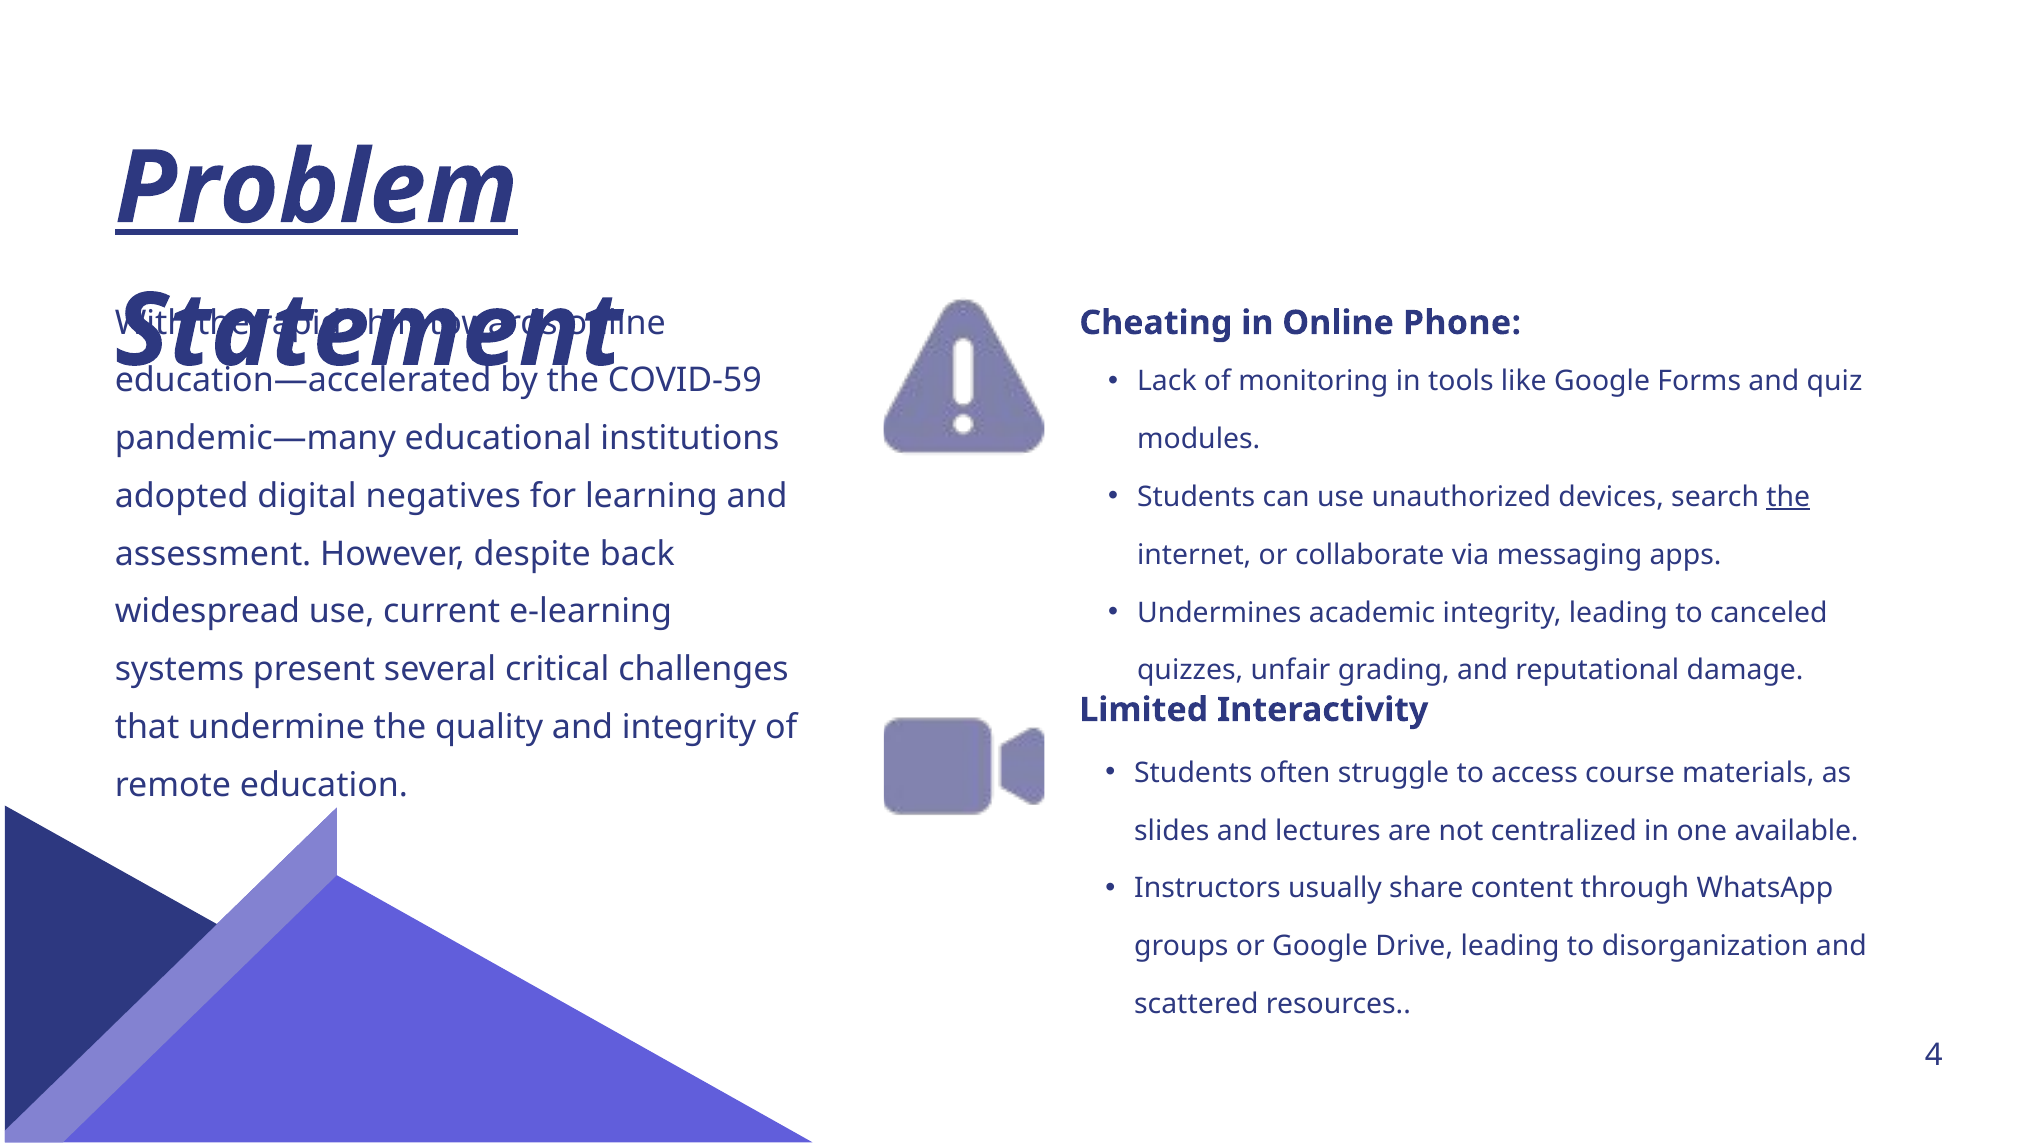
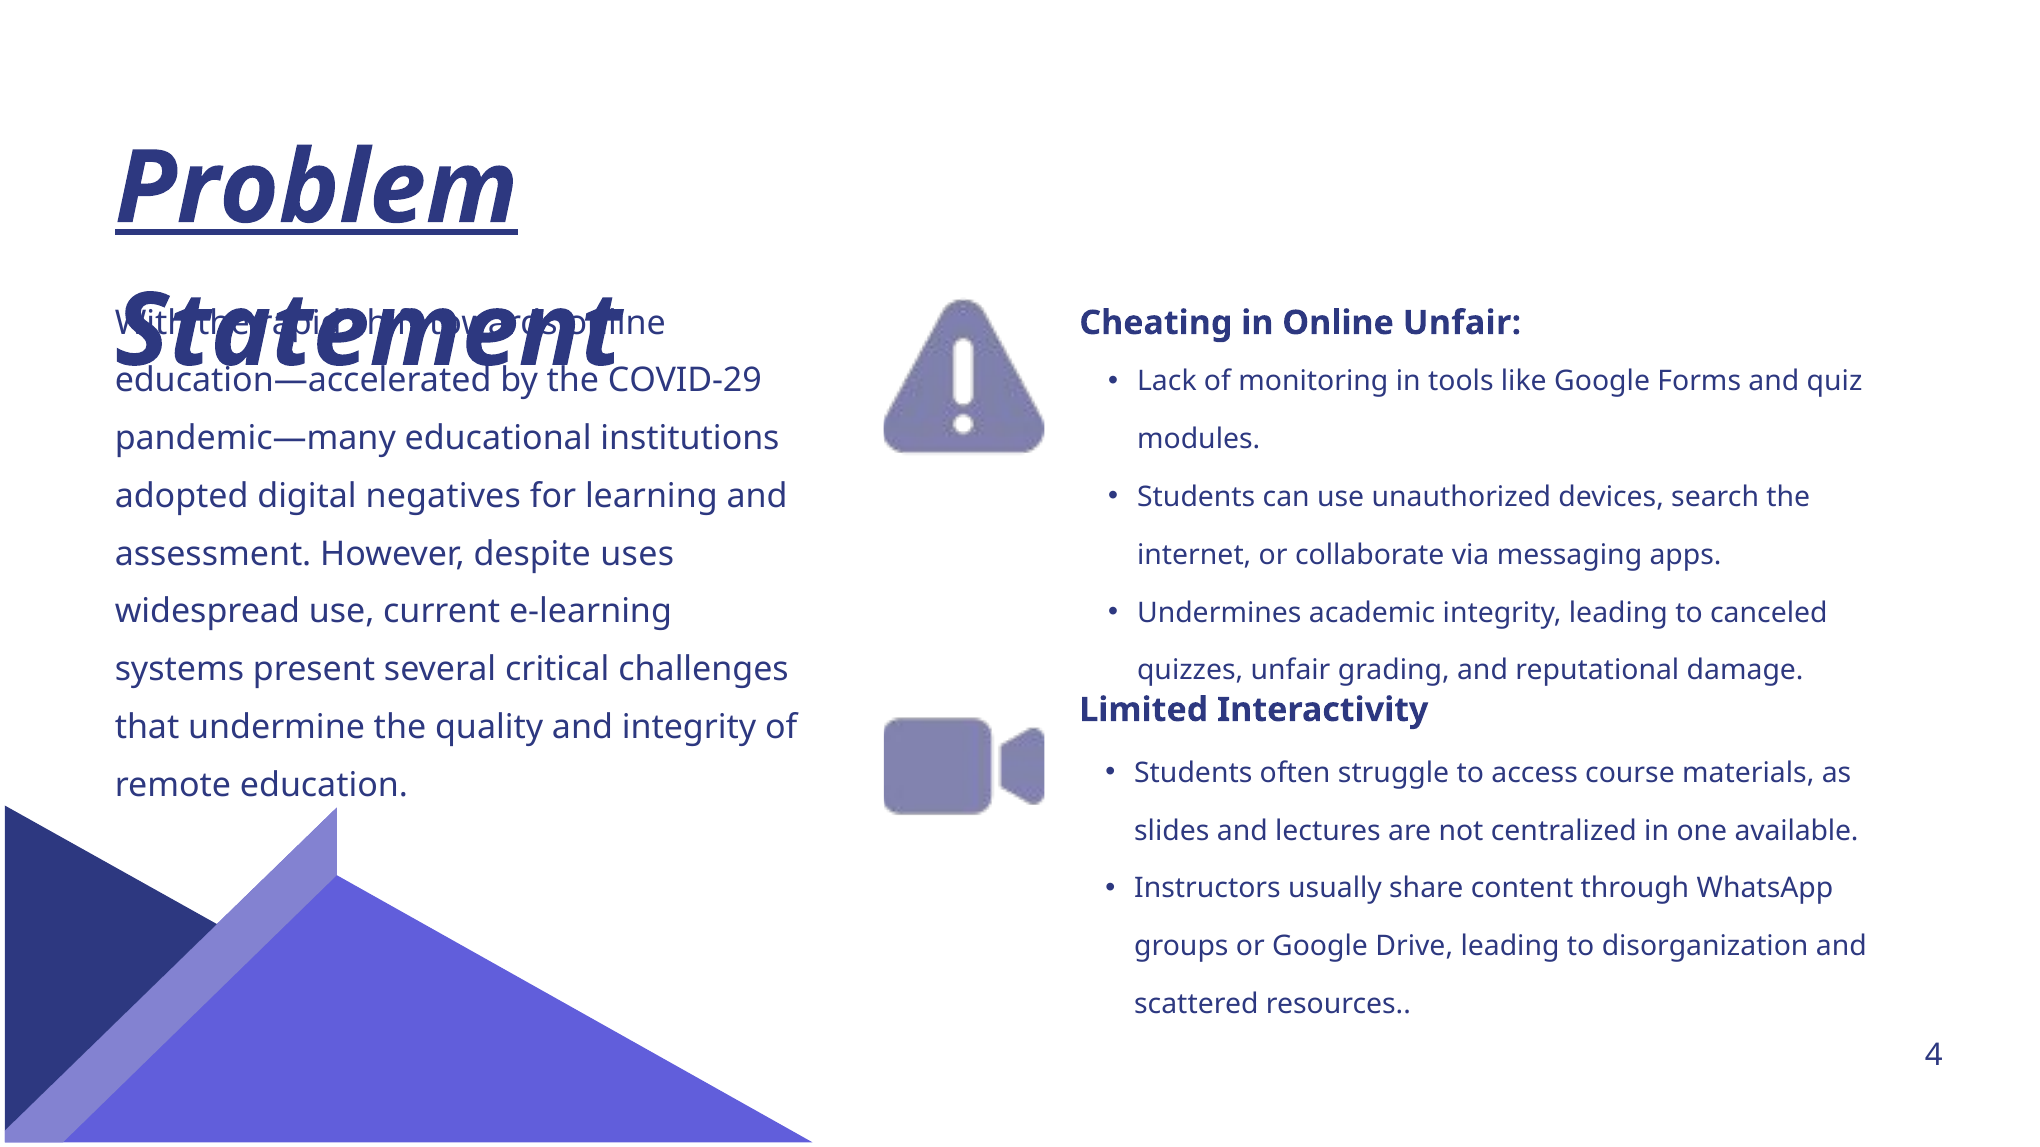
Online Phone: Phone -> Unfair (1462, 323)
COVID-59: COVID-59 -> COVID-29 (685, 381)
the underline: present -> none (1788, 497)
back: back -> uses (637, 554)
